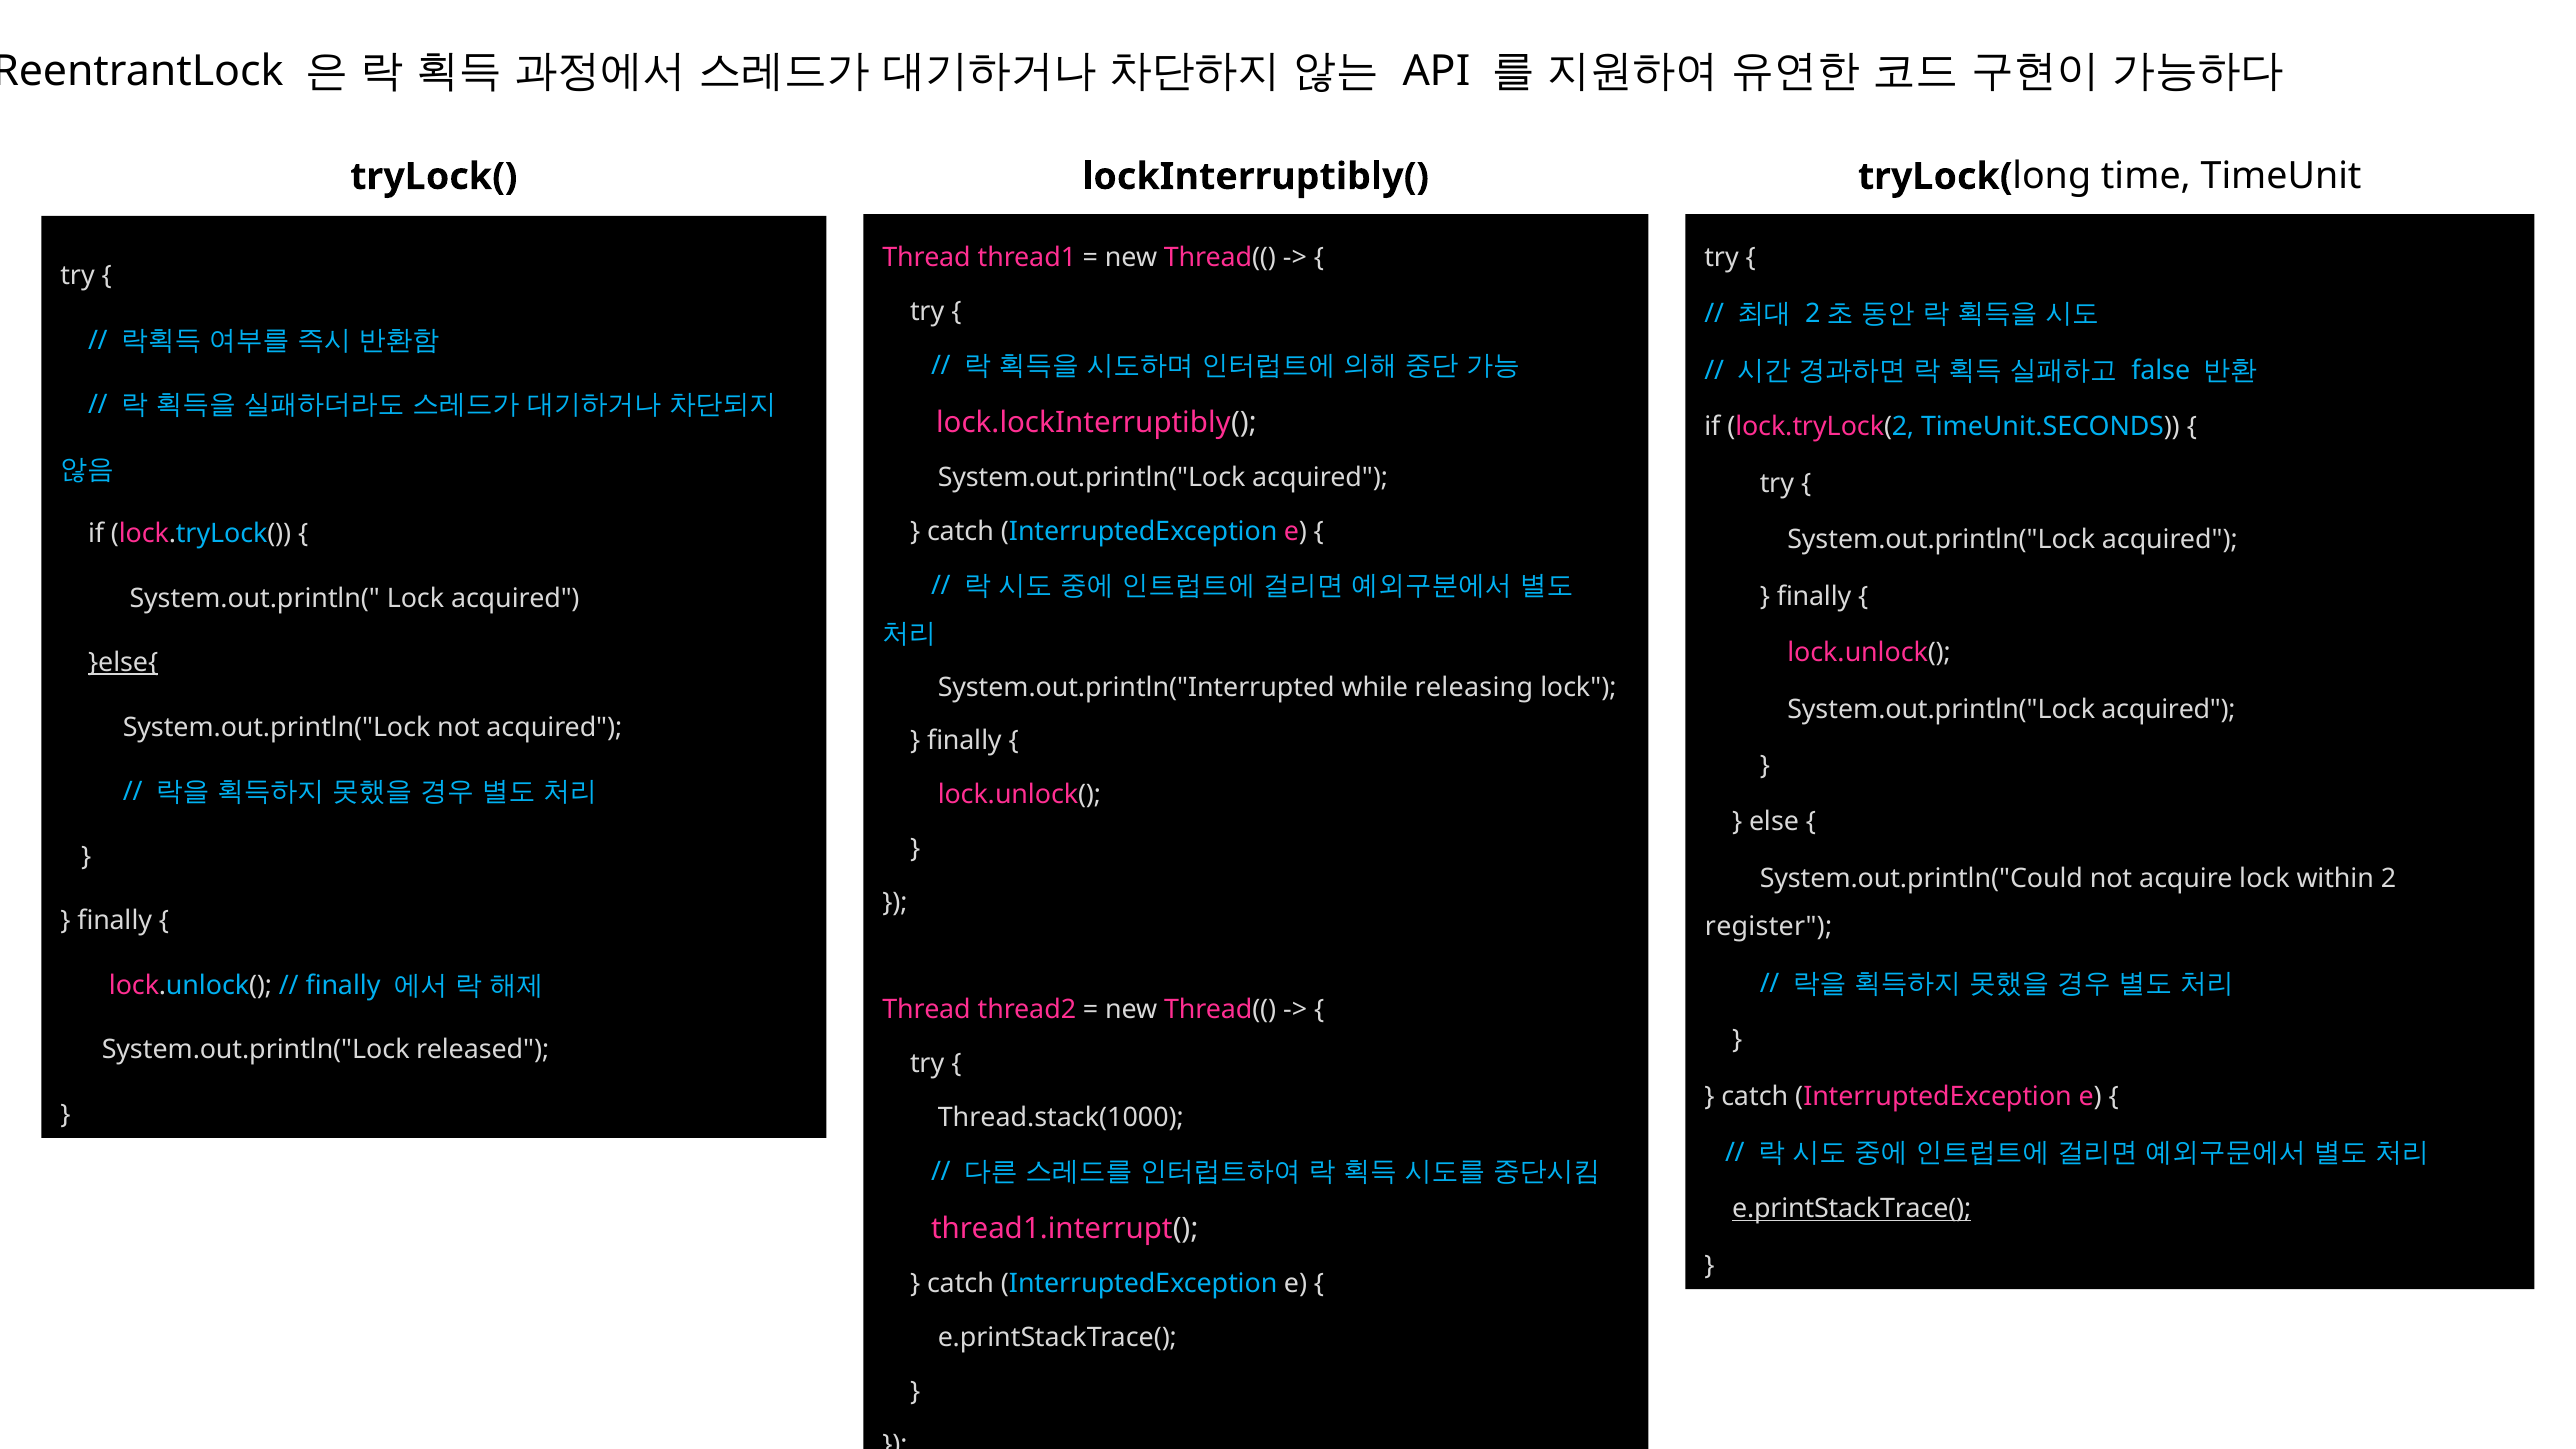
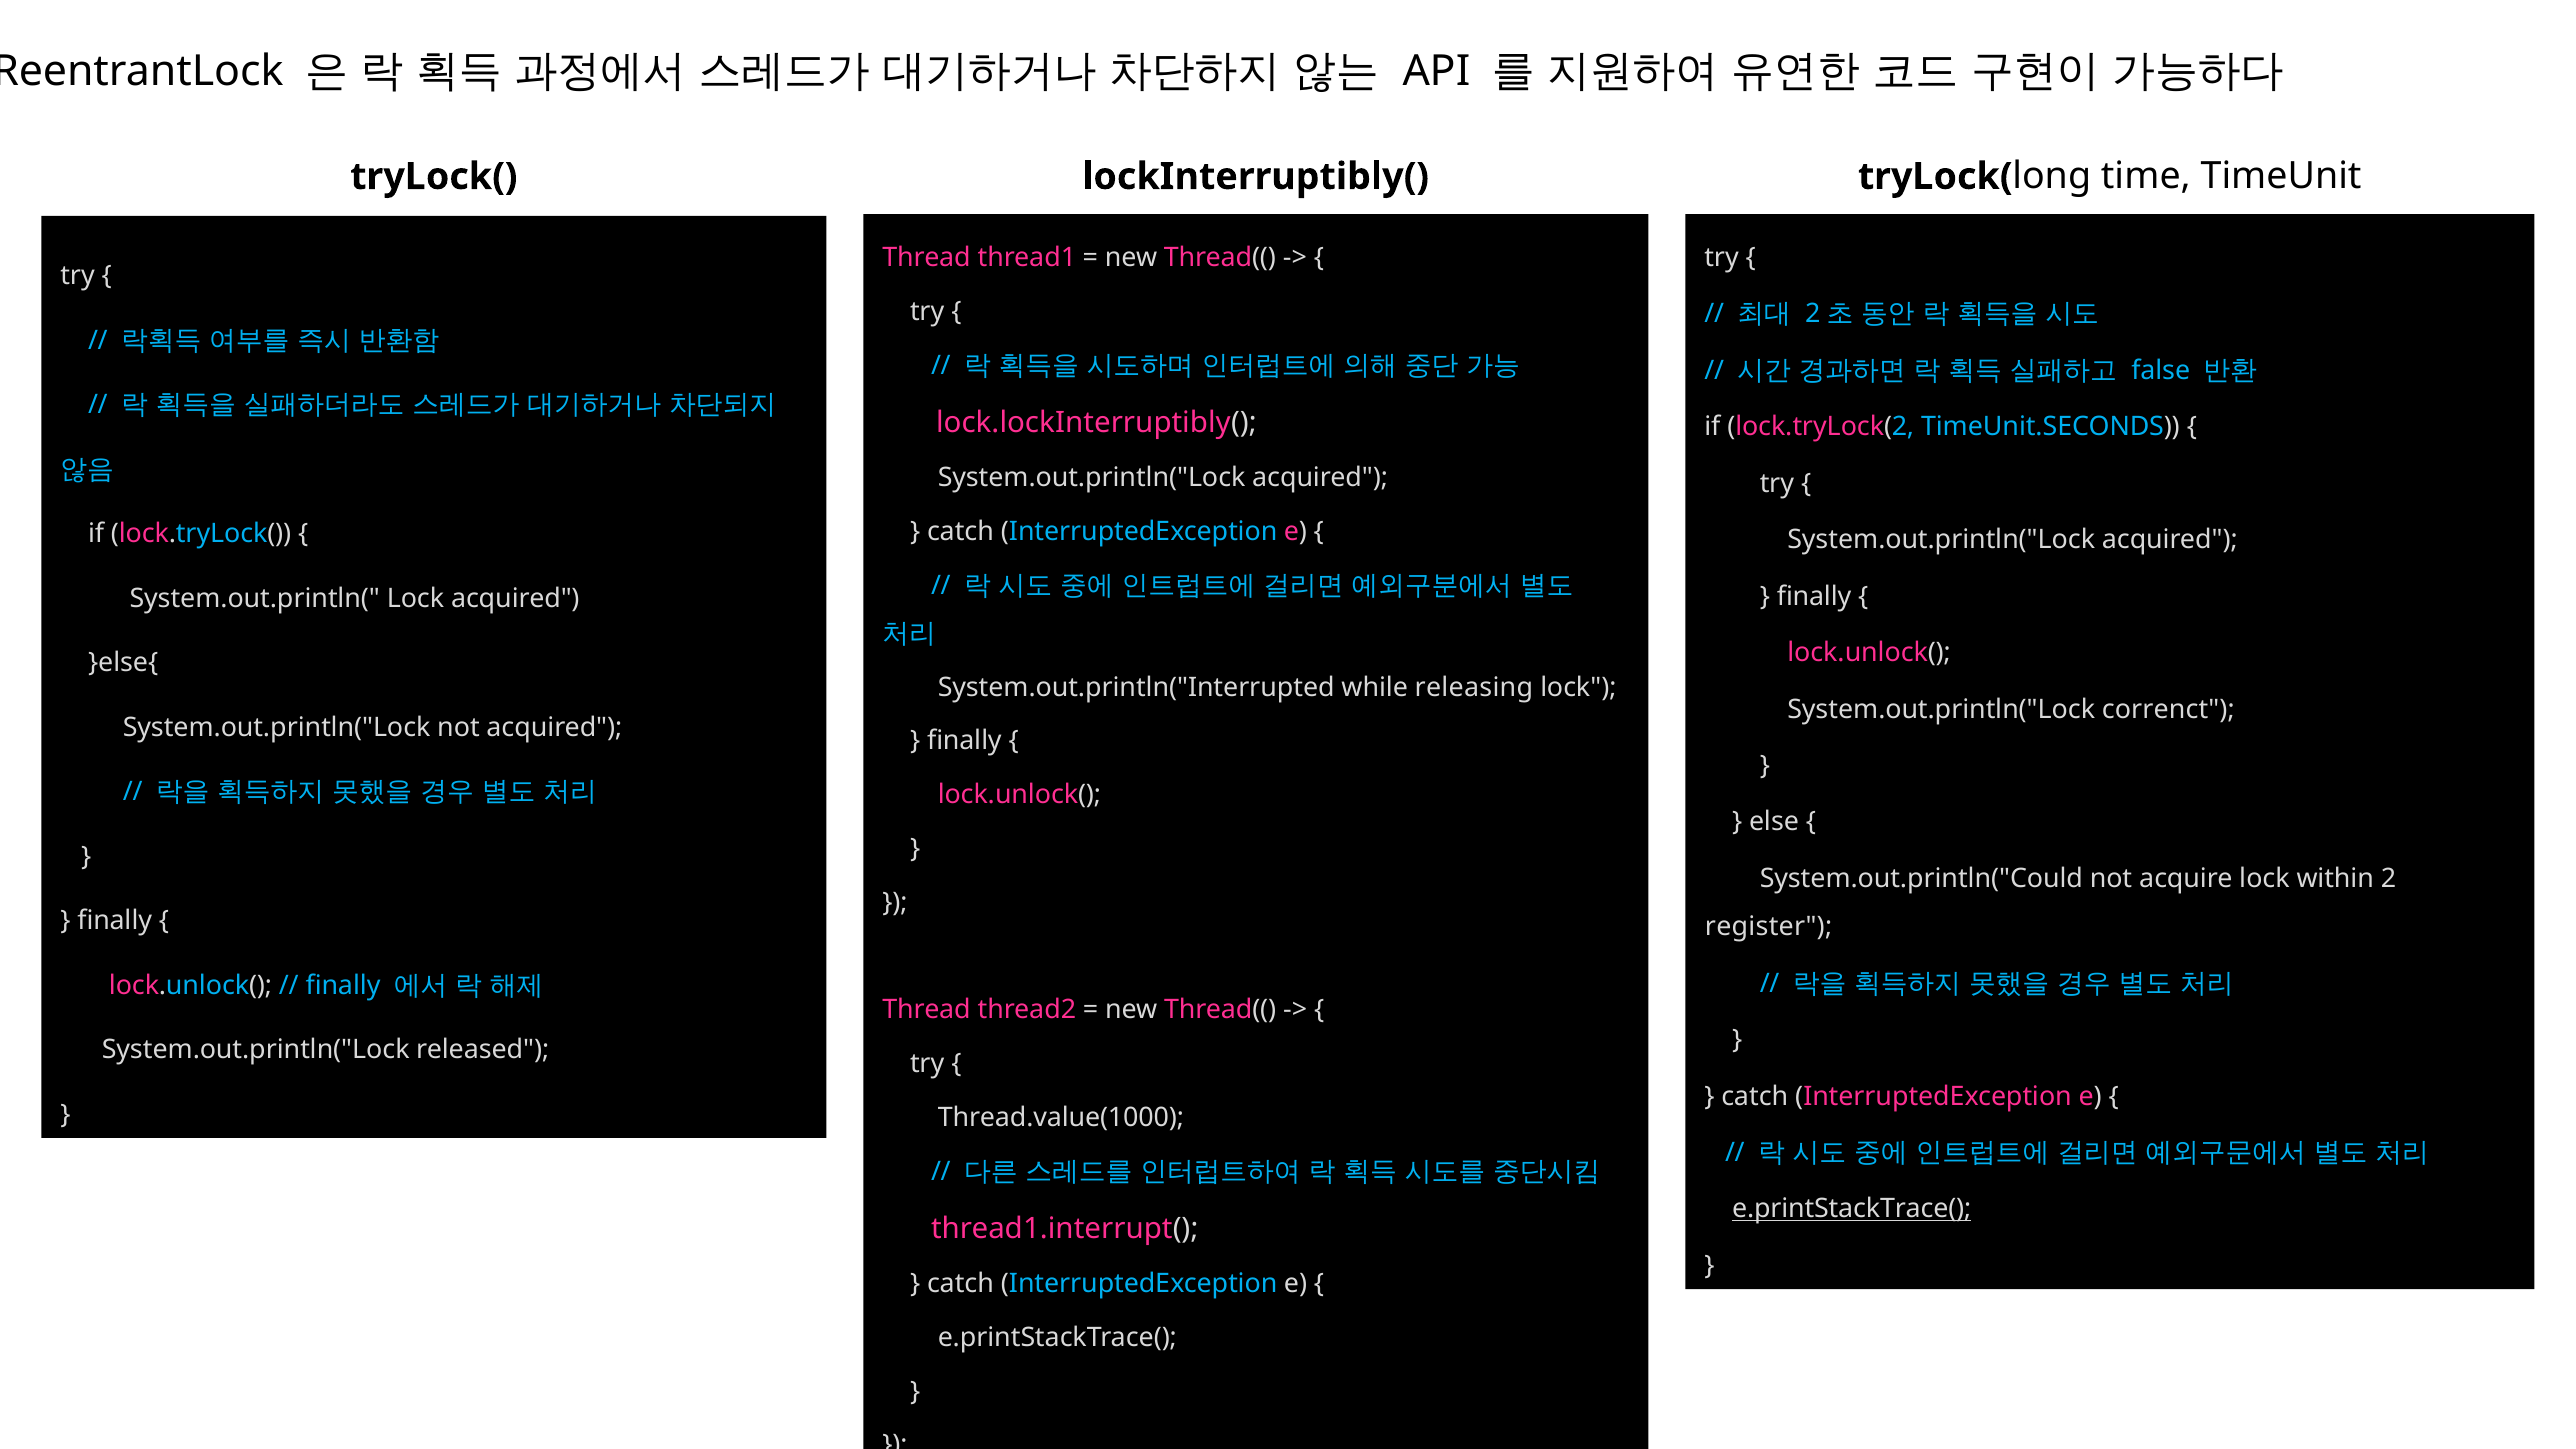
}else{ underline: present -> none (123, 663)
acquired: acquired -> correnct (2168, 709)
Thread.stack(1000: Thread.stack(1000 -> Thread.value(1000 (1061, 1118)
